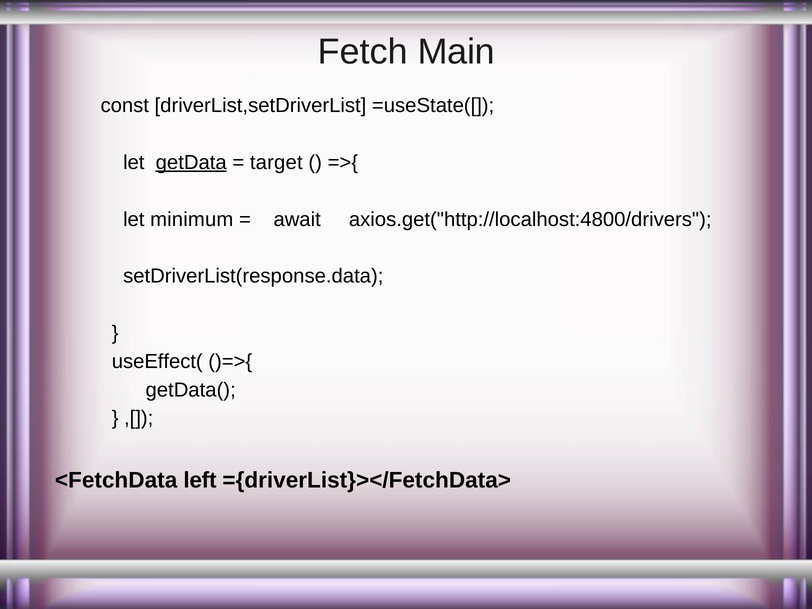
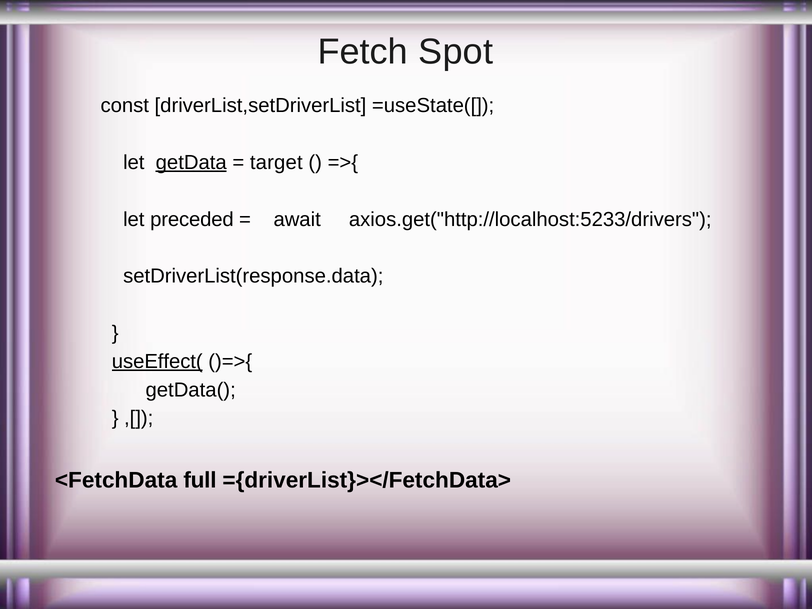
Main: Main -> Spot (456, 52)
minimum: minimum -> preceded (192, 219)
axios.get("http://localhost:4800/drivers: axios.get("http://localhost:4800/drivers -> axios.get("http://localhost:5233/drivers (530, 219)
useEffect( underline: none -> present (157, 361)
left: left -> full (200, 480)
